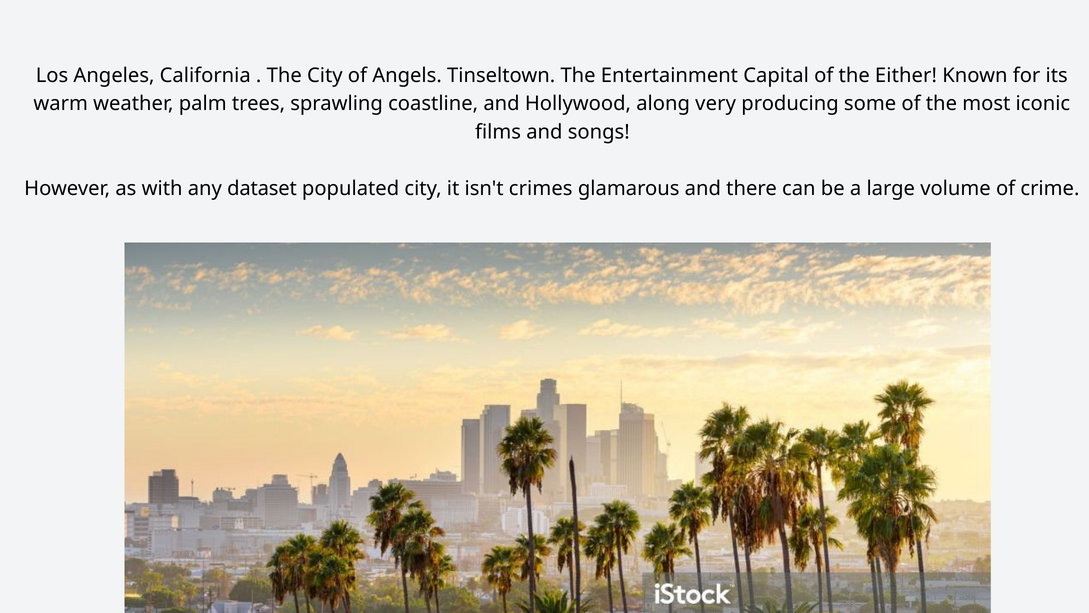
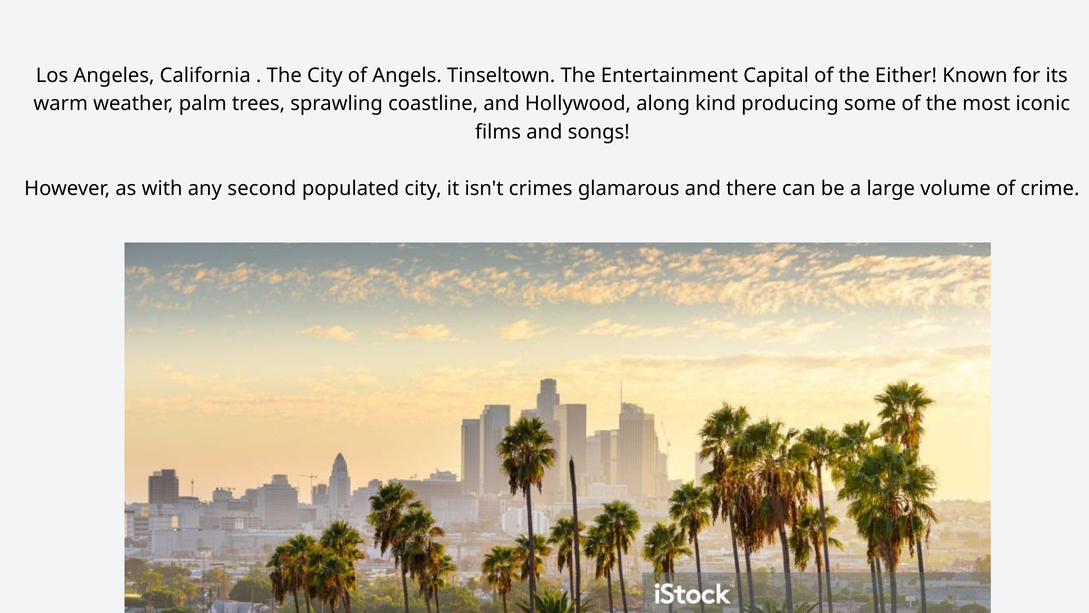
very: very -> kind (716, 104)
dataset: dataset -> second (262, 189)
